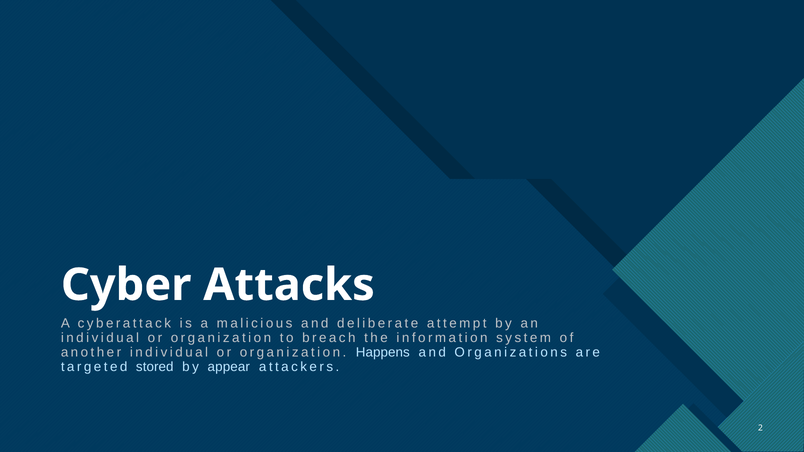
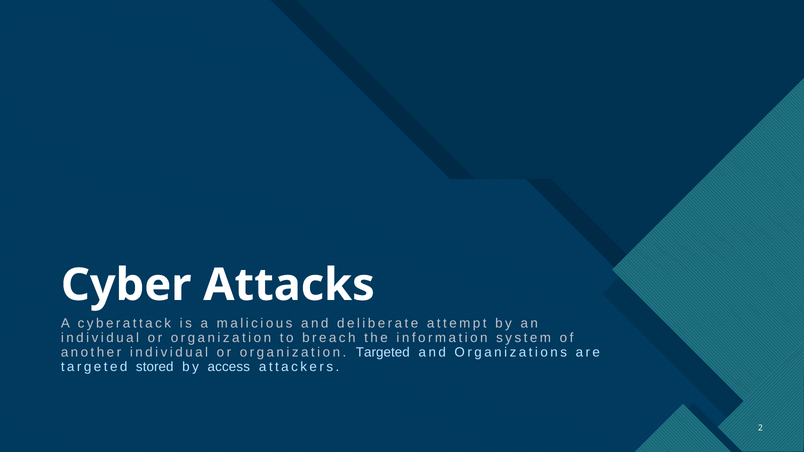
organization Happens: Happens -> Targeted (383, 353)
appear: appear -> access (229, 367)
